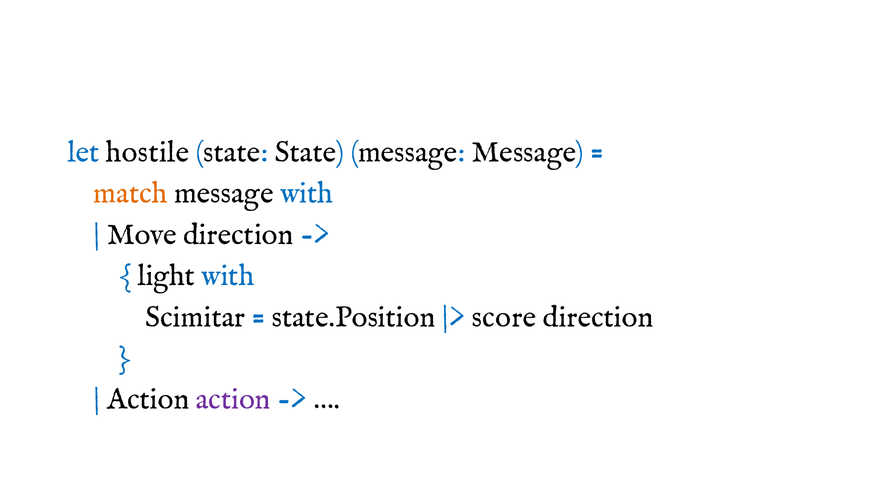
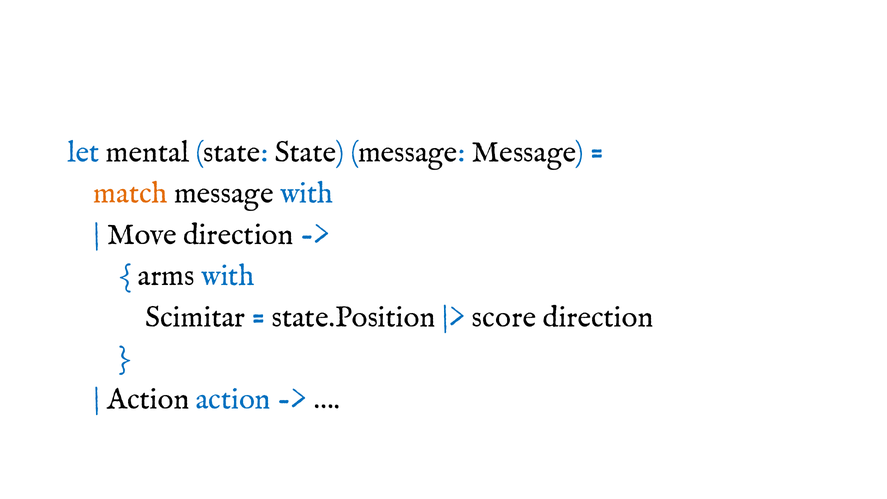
hostile: hostile -> mental (148, 152)
light: light -> arms (166, 276)
action colour: purple -> blue (233, 399)
